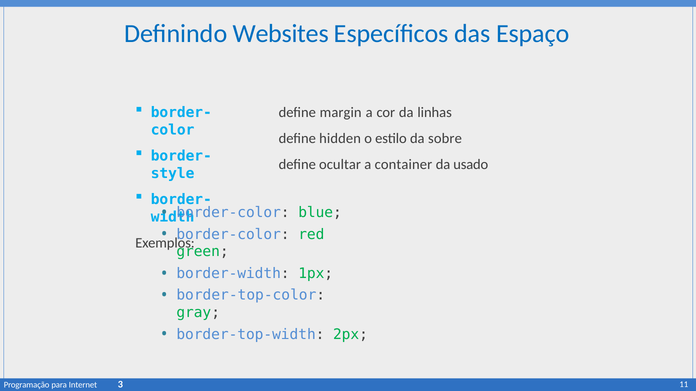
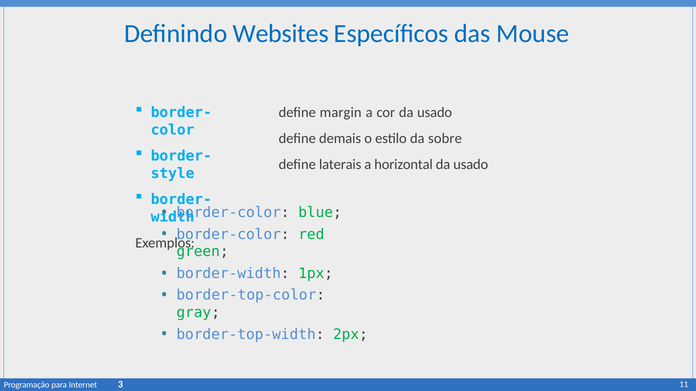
Espaço: Espaço -> Mouse (533, 34)
cor da linhas: linhas -> usado (435, 113)
hidden: hidden -> demais (340, 139)
ocultar: ocultar -> laterais (340, 165)
container: container -> horizontal (404, 165)
